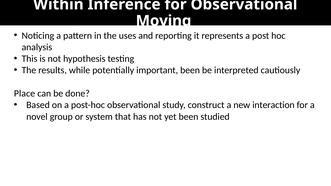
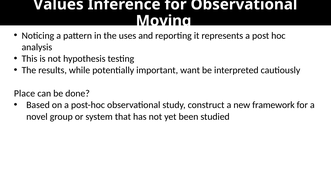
Within: Within -> Values (58, 4)
important been: been -> want (190, 70)
interaction: interaction -> framework (273, 105)
